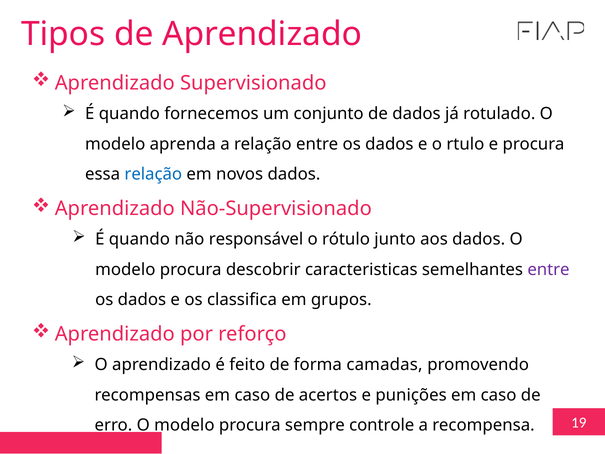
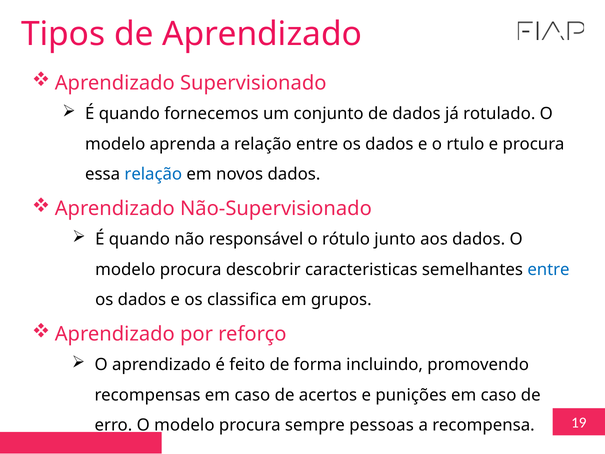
entre colour: purple -> blue (548, 269)
camadas: camadas -> incluindo (385, 365)
controle: controle -> pessoas (382, 425)
